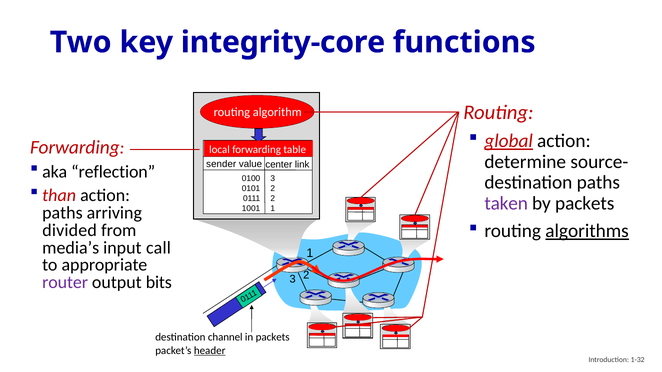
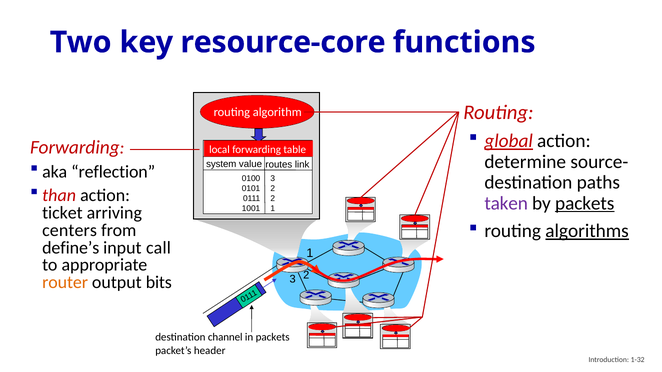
integrity-core: integrity-core -> resource-core (283, 42)
sender: sender -> system (221, 164)
center: center -> routes (279, 165)
packets underline: none -> present (585, 204)
paths: paths -> ticket (62, 213)
divided: divided -> centers (70, 230)
media’s: media’s -> define’s (71, 248)
router colour: purple -> orange (65, 283)
header underline: present -> none (210, 351)
